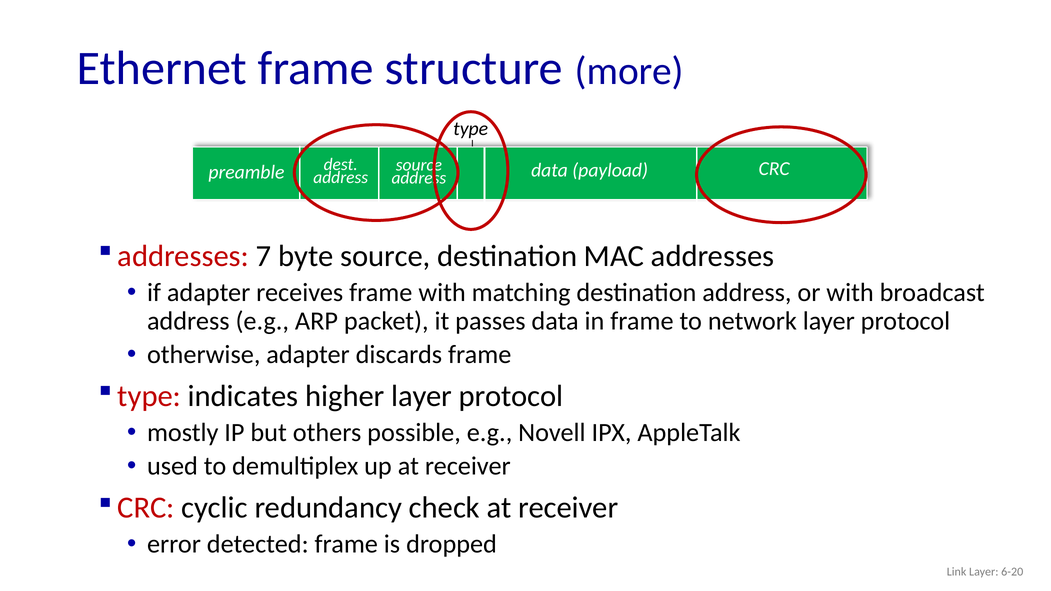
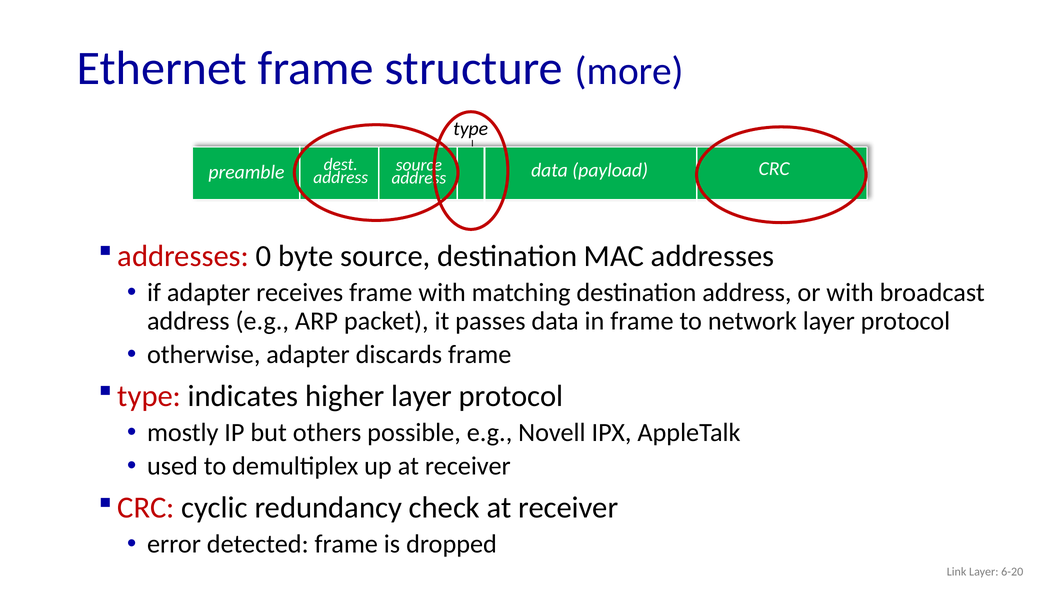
7: 7 -> 0 (264, 256)
